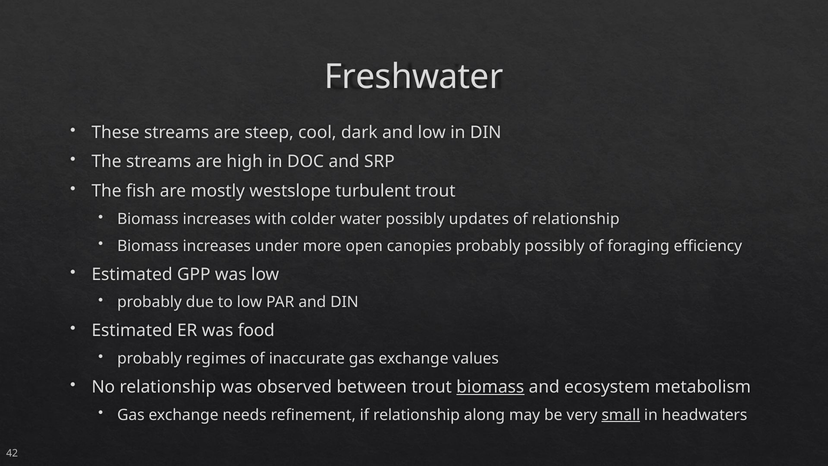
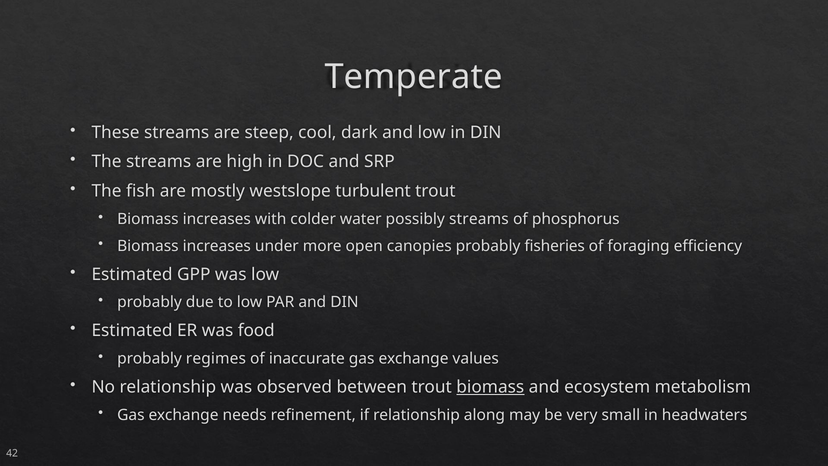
Freshwater: Freshwater -> Temperate (414, 77)
possibly updates: updates -> streams (479, 219)
of relationship: relationship -> phosphorus (576, 219)
probably possibly: possibly -> fisheries (555, 246)
small underline: present -> none (621, 415)
